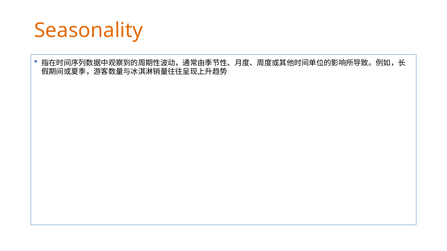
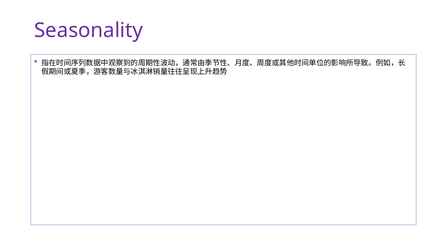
Seasonality colour: orange -> purple (89, 30)
